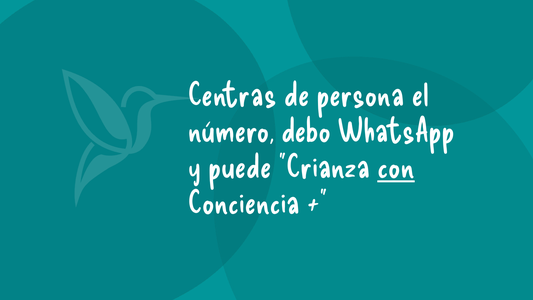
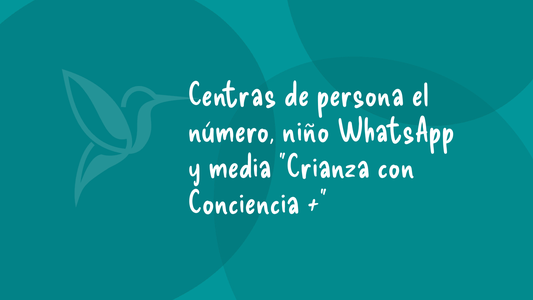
debo: debo -> niño (306, 131)
puede: puede -> media (240, 167)
con underline: present -> none (396, 167)
